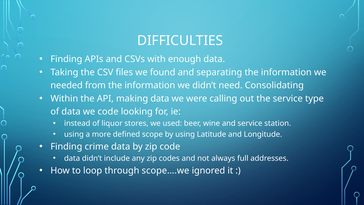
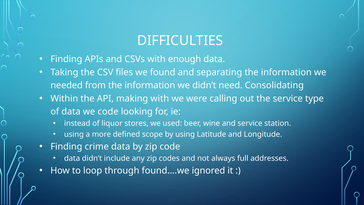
making data: data -> with (160, 98)
scope….we: scope….we -> found….we (166, 171)
